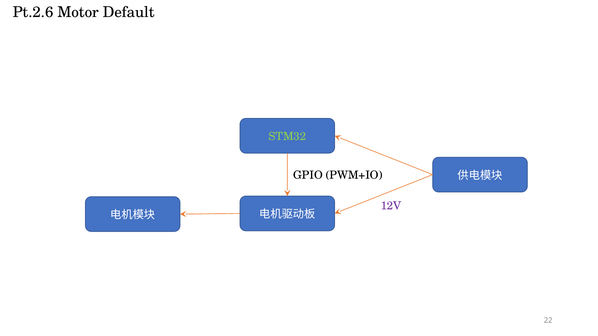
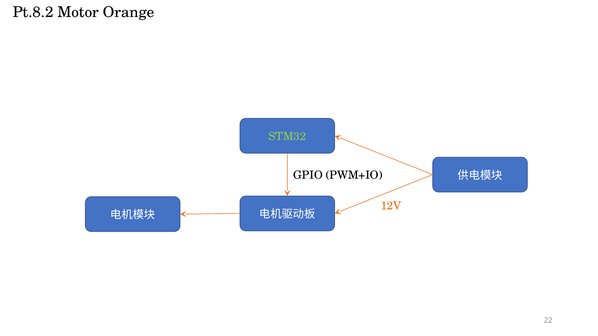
Pt.2.6: Pt.2.6 -> Pt.8.2 (33, 12)
Default: Default -> Orange (129, 12)
12V colour: purple -> orange (391, 206)
